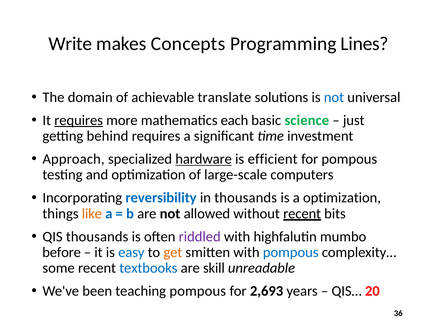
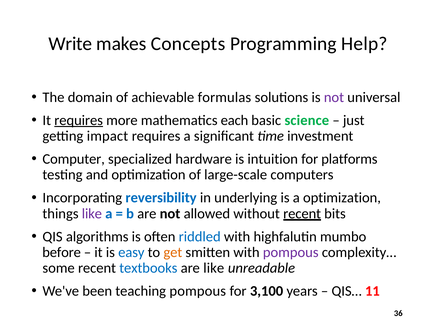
Lines: Lines -> Help (364, 44)
translate: translate -> formulas (224, 97)
not colour: blue -> purple (334, 97)
behind: behind -> impact (107, 136)
Approach: Approach -> Computer (74, 159)
hardware underline: present -> none (204, 159)
efficient: efficient -> intuition (273, 159)
for pompous: pompous -> platforms (349, 159)
in thousands: thousands -> underlying (246, 198)
like colour: orange -> purple (92, 213)
QIS thousands: thousands -> algorithms (97, 236)
riddled colour: purple -> blue (200, 236)
pompous colour: blue -> purple (291, 252)
are skill: skill -> like (214, 268)
2,693: 2,693 -> 3,100 (267, 291)
20: 20 -> 11 (372, 291)
